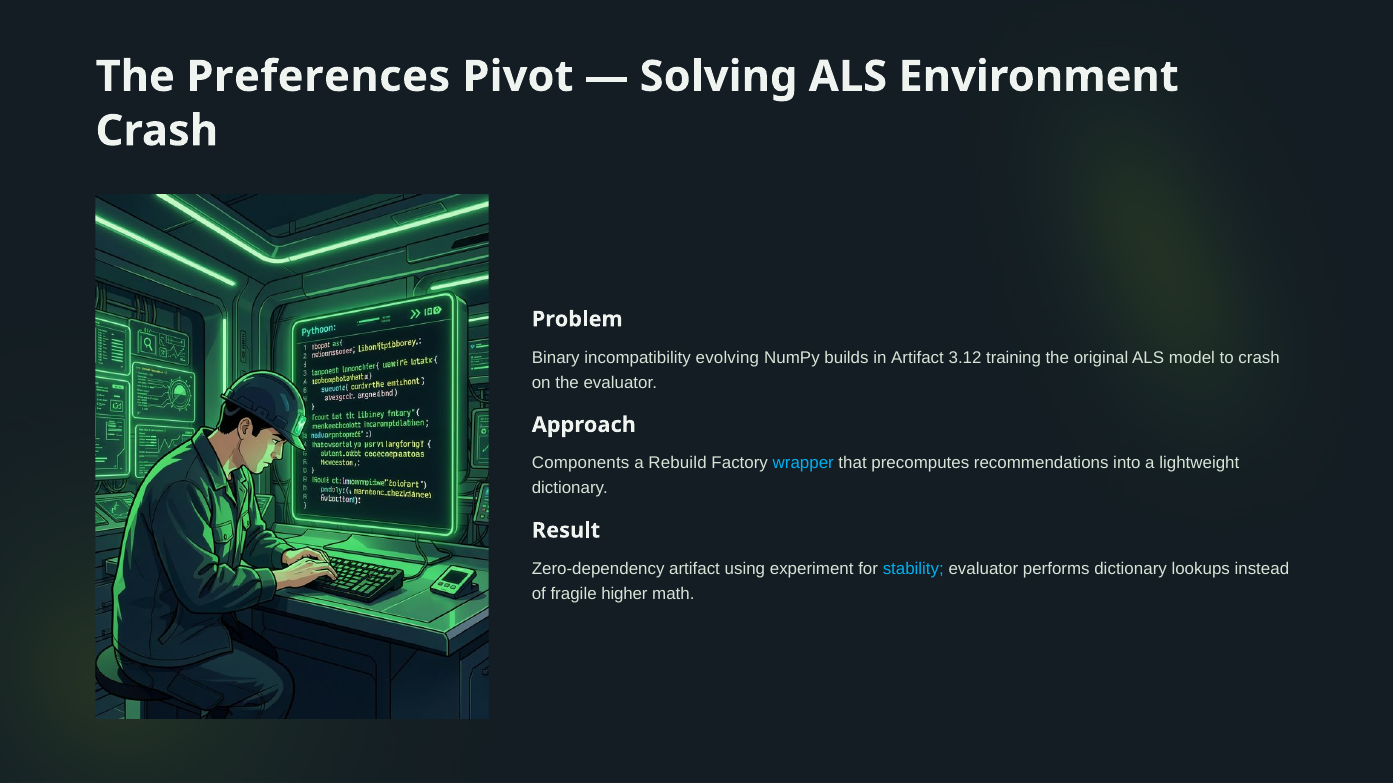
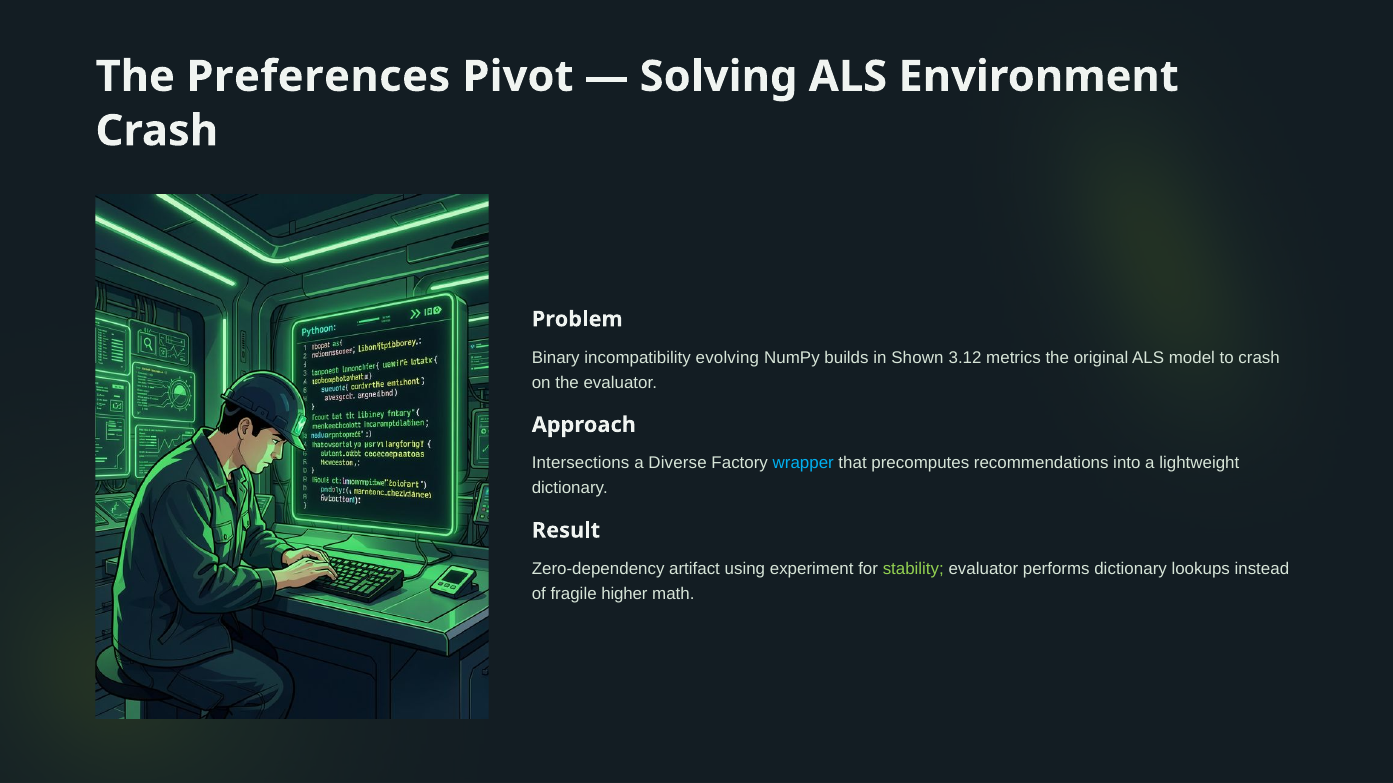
in Artifact: Artifact -> Shown (917, 358)
training: training -> metrics (1014, 358)
Components: Components -> Intersections (581, 464)
Rebuild: Rebuild -> Diverse (678, 464)
stability colour: light blue -> light green (913, 569)
